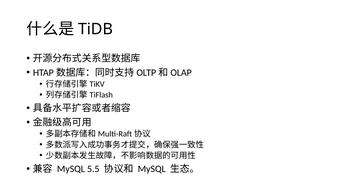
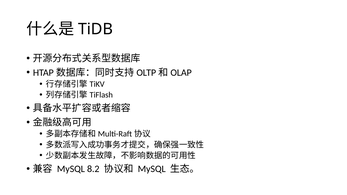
5.5: 5.5 -> 8.2 (93, 169)
